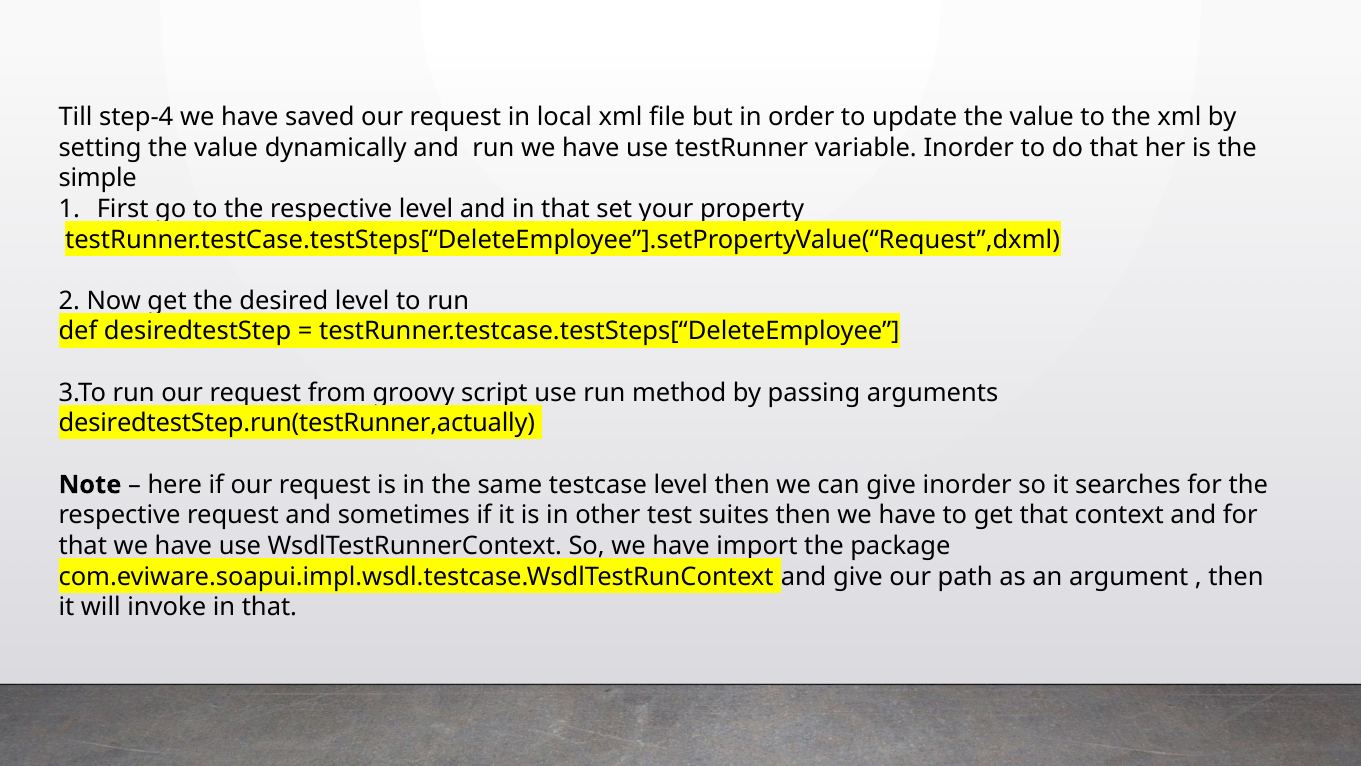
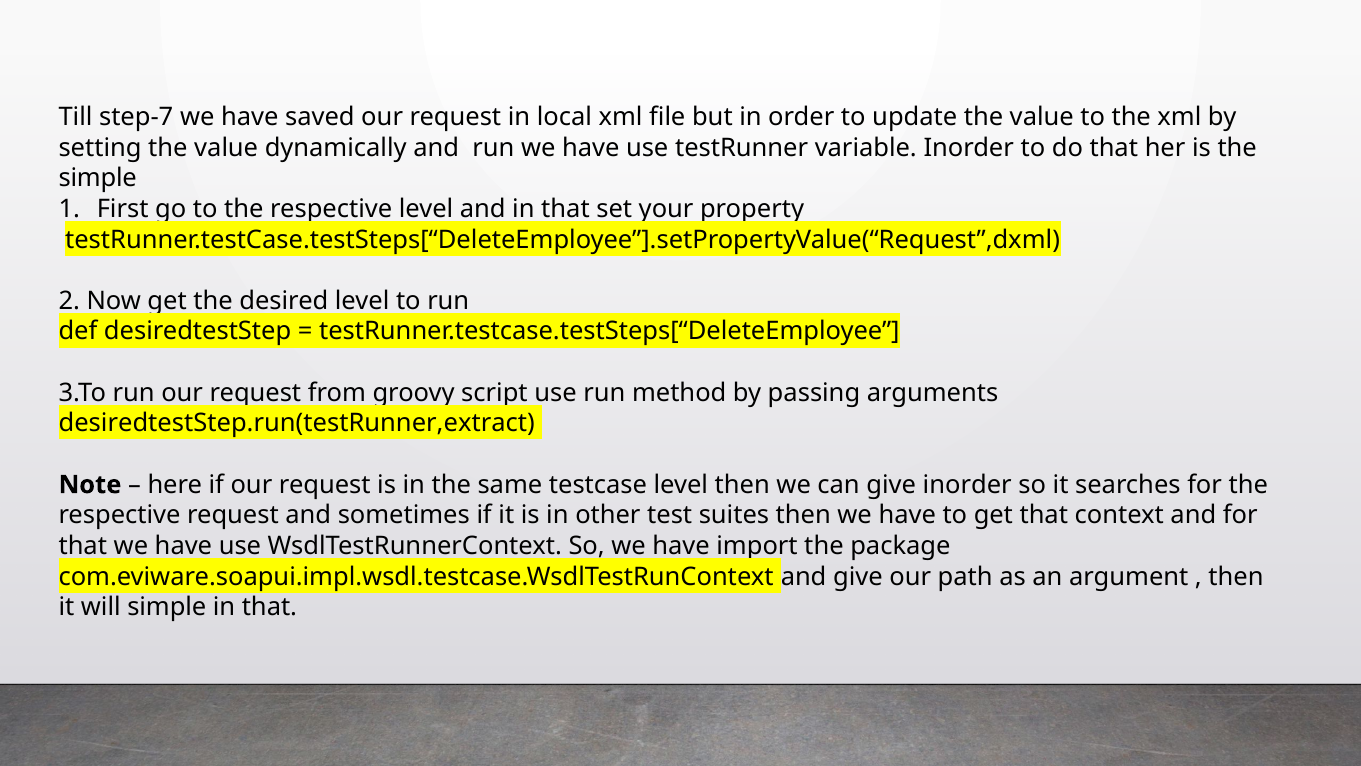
step-4: step-4 -> step-7 (136, 117)
desiredtestStep.run(testRunner,actually: desiredtestStep.run(testRunner,actually -> desiredtestStep.run(testRunner,extract (297, 423)
will invoke: invoke -> simple (167, 607)
